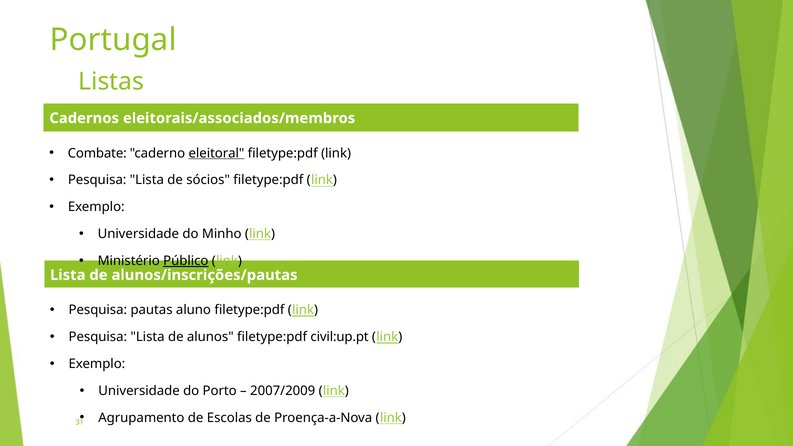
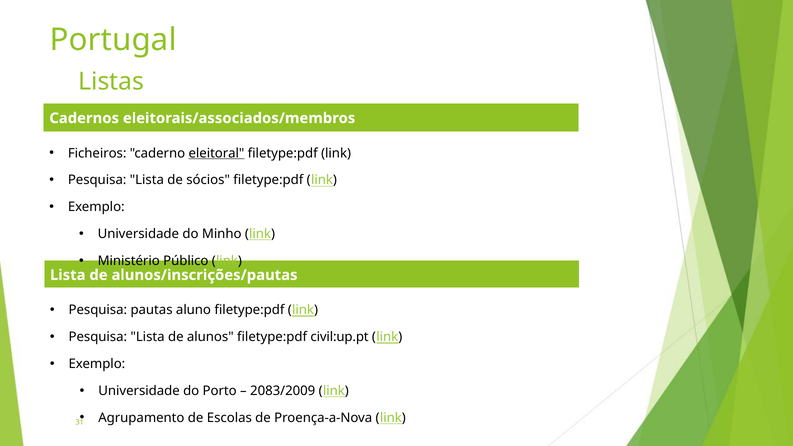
Combate: Combate -> Ficheiros (97, 153)
Público underline: present -> none (186, 261)
2007/2009: 2007/2009 -> 2083/2009 (283, 391)
